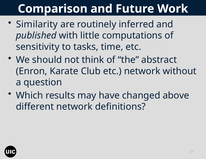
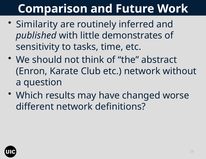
computations: computations -> demonstrates (132, 36)
above: above -> worse (176, 96)
